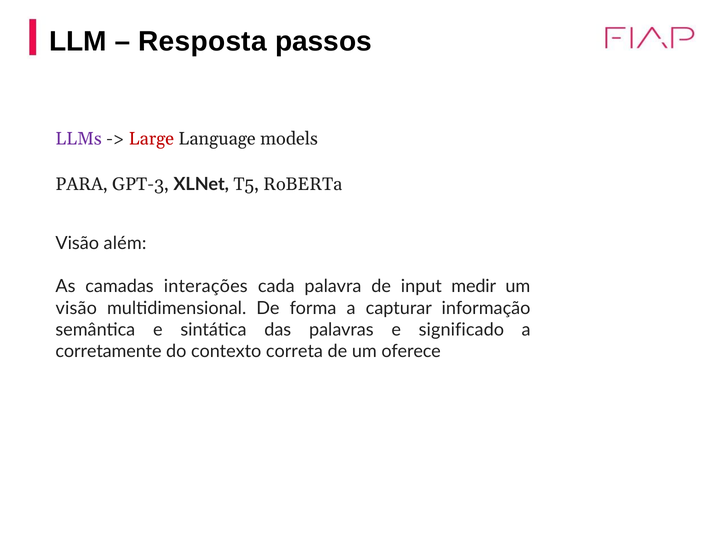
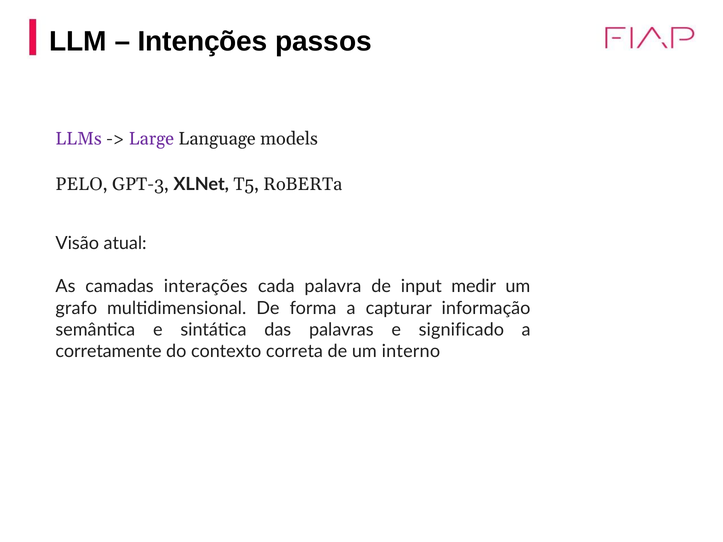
Resposta: Resposta -> Intenções (203, 41)
Large colour: red -> purple (151, 139)
PARA: PARA -> PELO (82, 184)
além: além -> atual (125, 243)
visão: visão -> grafo (76, 308)
oferece: oferece -> interno (411, 352)
